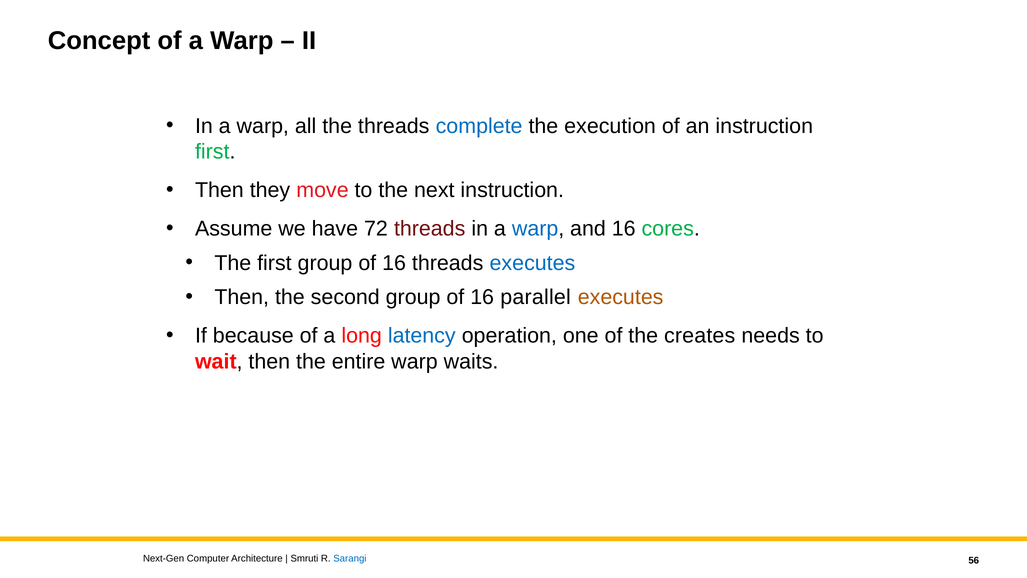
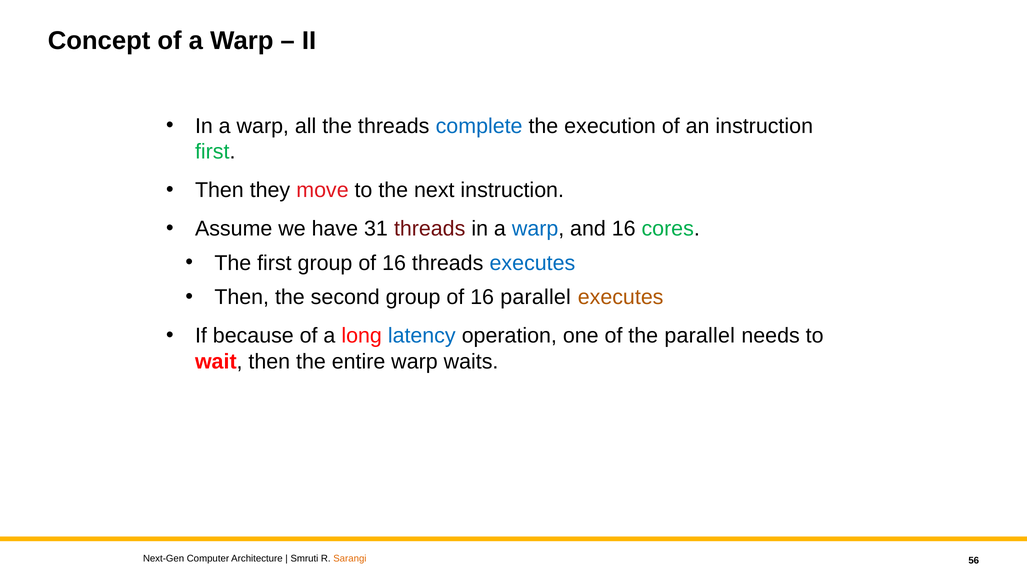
72: 72 -> 31 (376, 229)
the creates: creates -> parallel (700, 336)
Sarangi colour: blue -> orange (350, 558)
